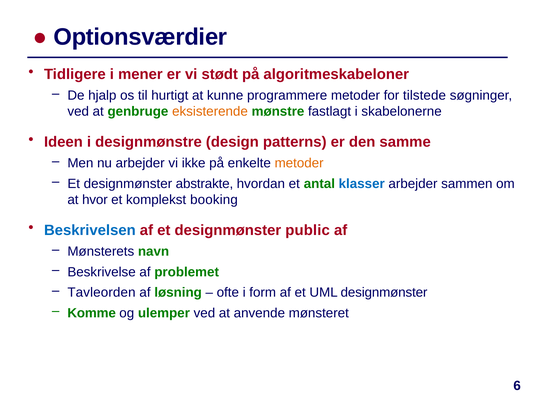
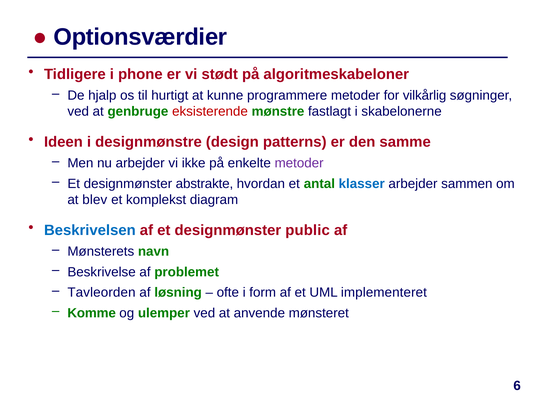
mener: mener -> phone (140, 74)
tilstede: tilstede -> vilkårlig (425, 96)
eksisterende colour: orange -> red (210, 112)
metoder colour: orange -> purple (299, 163)
hvor: hvor -> blev (95, 200)
booking: booking -> diagram (214, 200)
UML designmønster: designmønster -> implementeret (384, 293)
